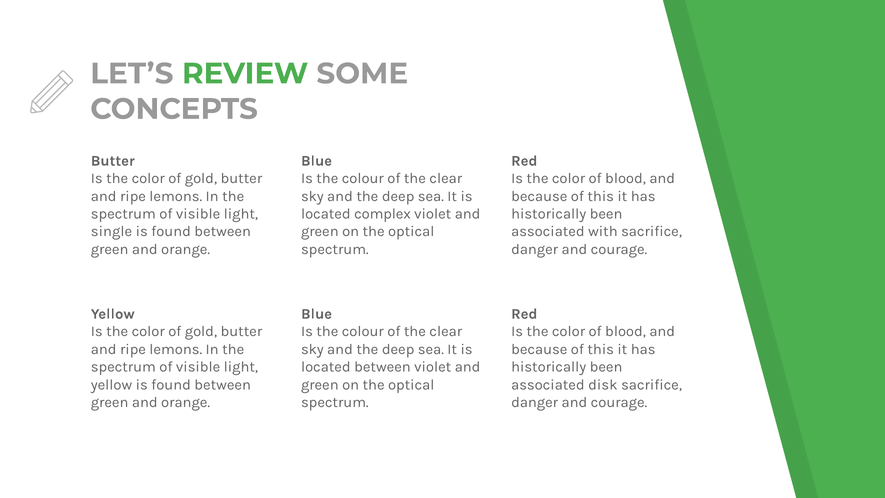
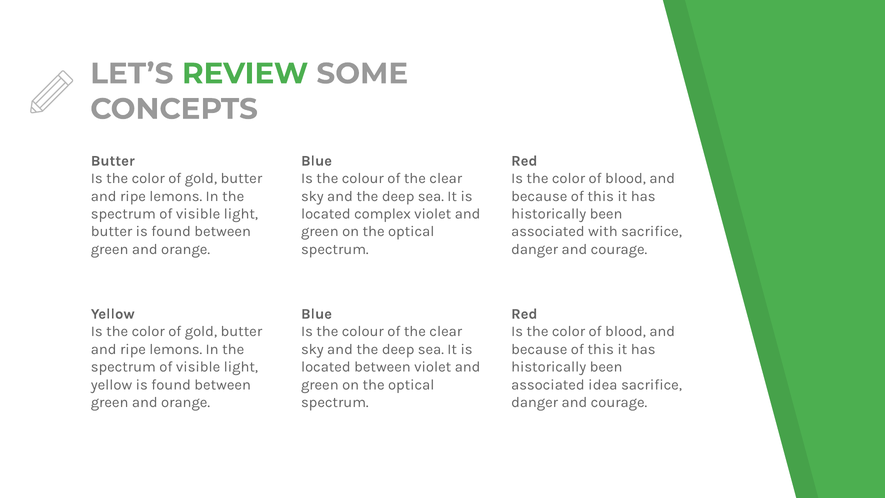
single: single -> butter (112, 232)
disk: disk -> idea (603, 385)
